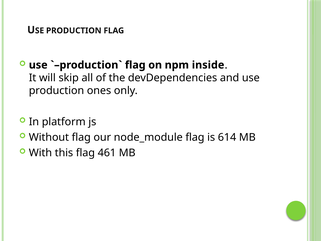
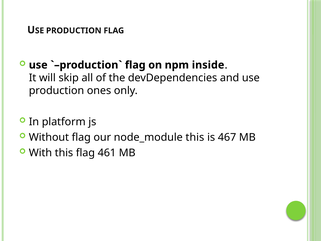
node_module flag: flag -> this (195, 137)
614: 614 -> 467 (227, 137)
